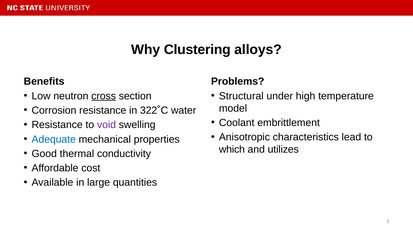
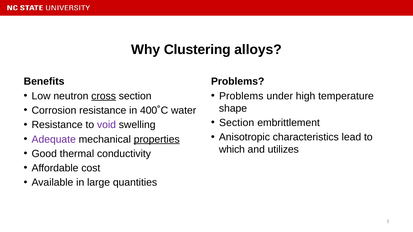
Structural: Structural -> Problems (241, 96)
model: model -> shape (233, 108)
322˚C: 322˚C -> 400˚C (154, 111)
Coolant: Coolant -> Section (237, 123)
Adequate colour: blue -> purple (54, 139)
properties underline: none -> present (157, 139)
